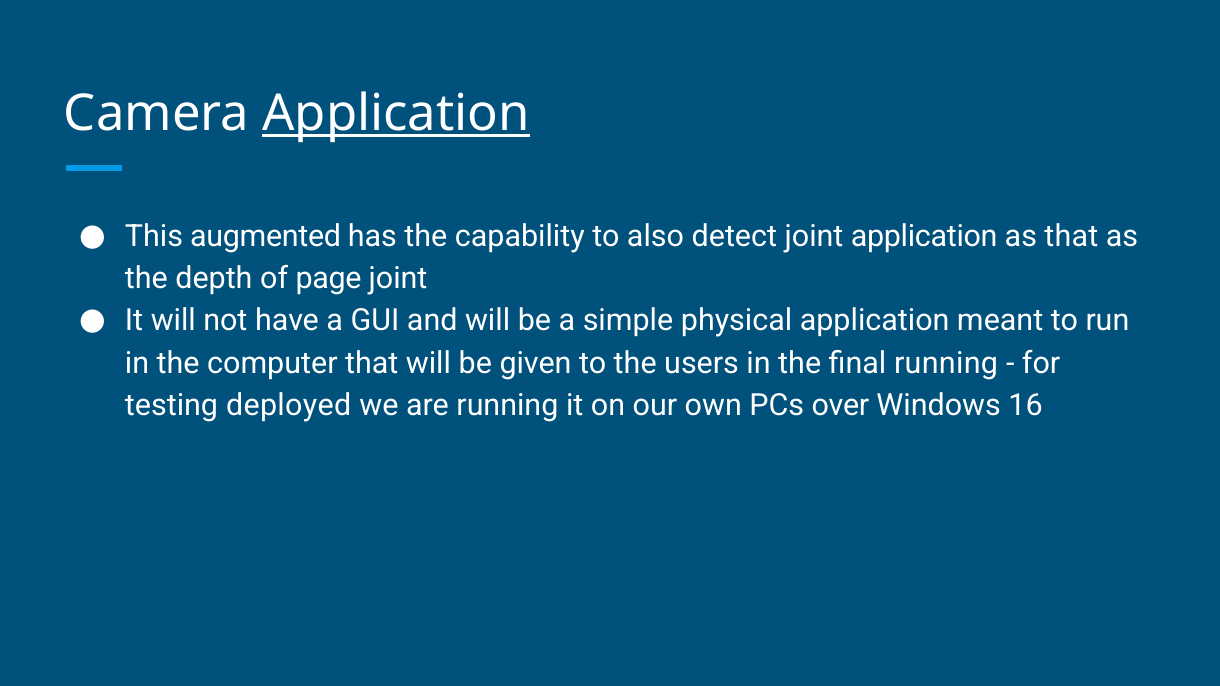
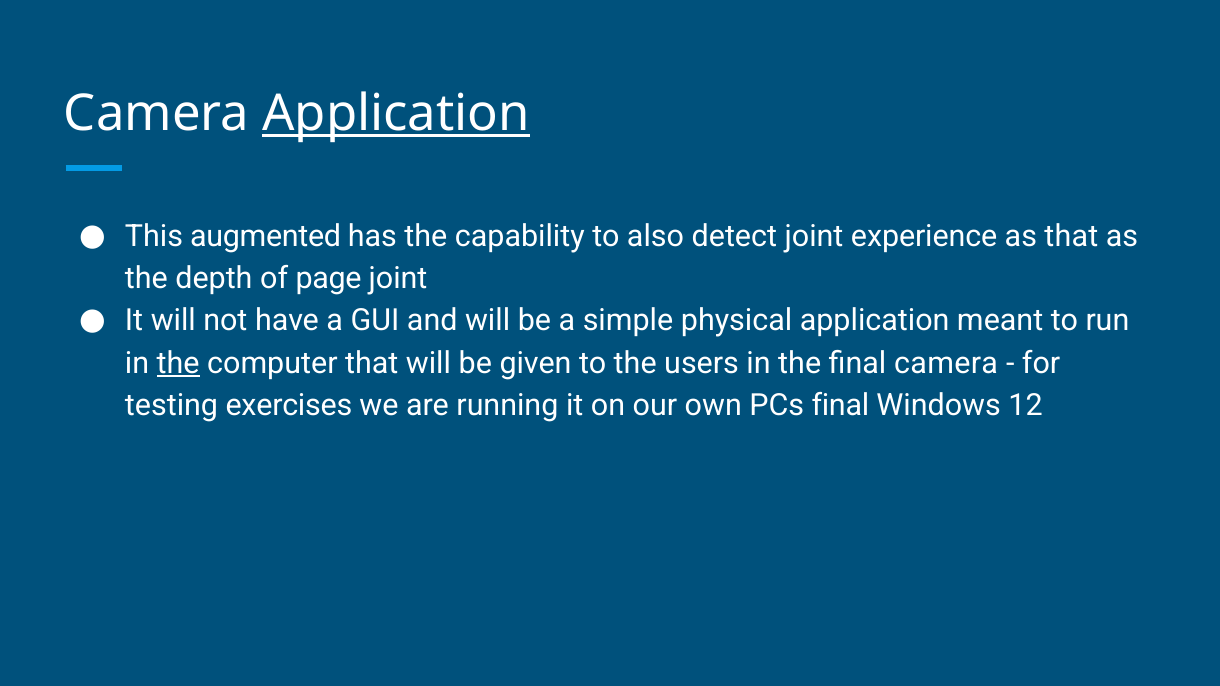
joint application: application -> experience (924, 237)
the underline: none -> present (178, 363)
final running: running -> camera (946, 363)
deployed: deployed -> exercises (289, 405)
PCs over: over -> final (840, 405)
16: 16 -> 12 (1025, 405)
